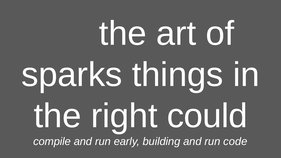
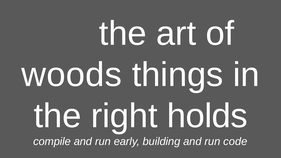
sparks: sparks -> woods (72, 75)
could: could -> holds (207, 116)
